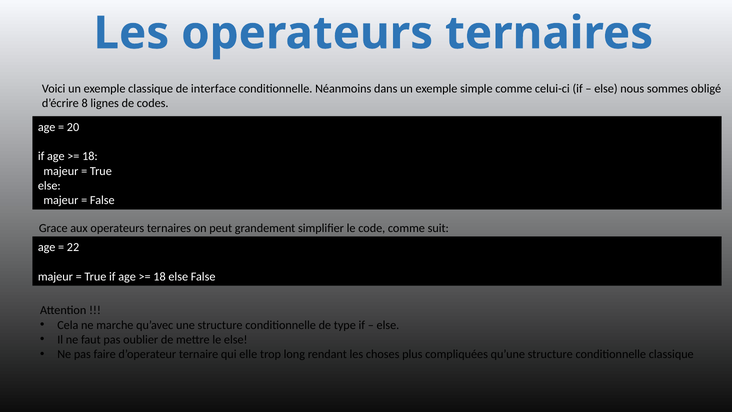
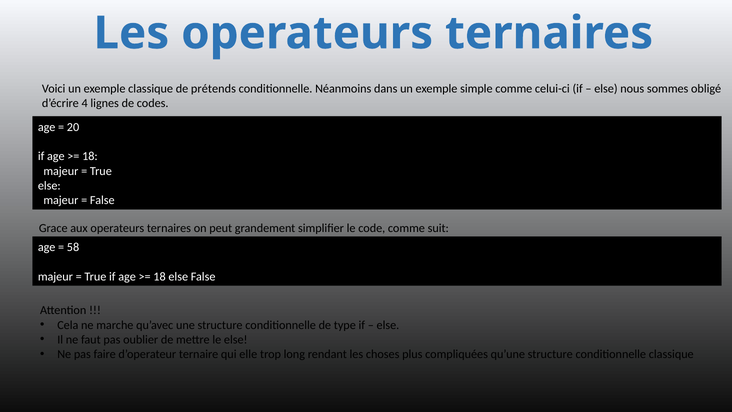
interface: interface -> prétends (213, 89)
8: 8 -> 4 (85, 103)
22: 22 -> 58 (73, 247)
